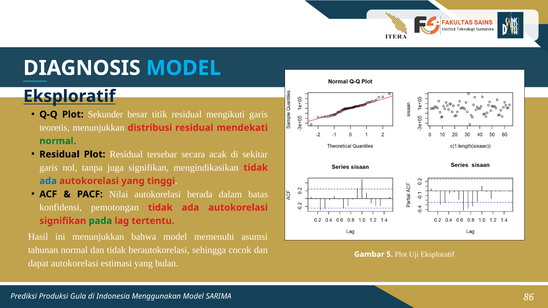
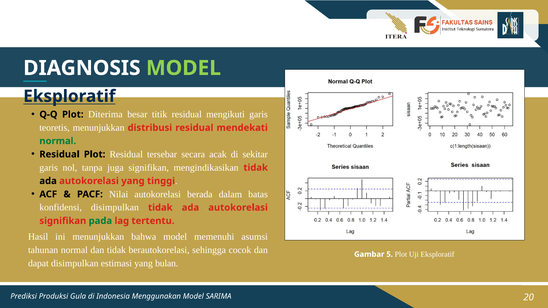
MODEL colour: light blue -> light green (183, 68)
Sekunder: Sekunder -> Diterima (105, 114)
ada colour: blue -> black (48, 181)
konfidensi pemotongan: pemotongan -> disimpulkan (115, 208)
dapat autokorelasi: autokorelasi -> disimpulkan (75, 264)
86: 86 -> 20 (529, 298)
